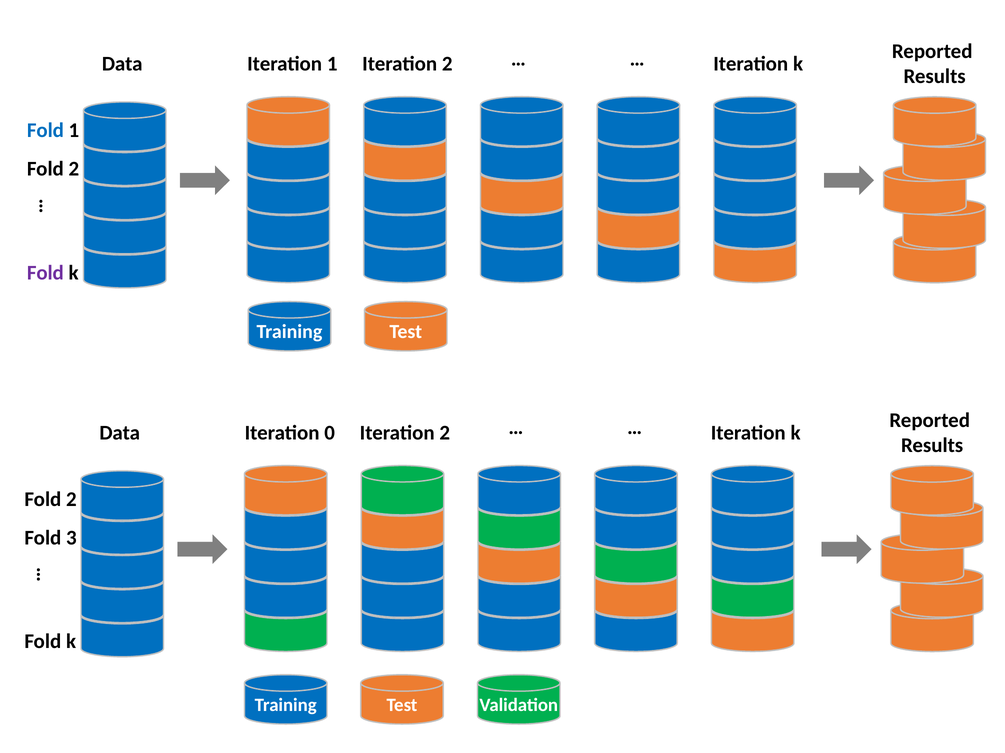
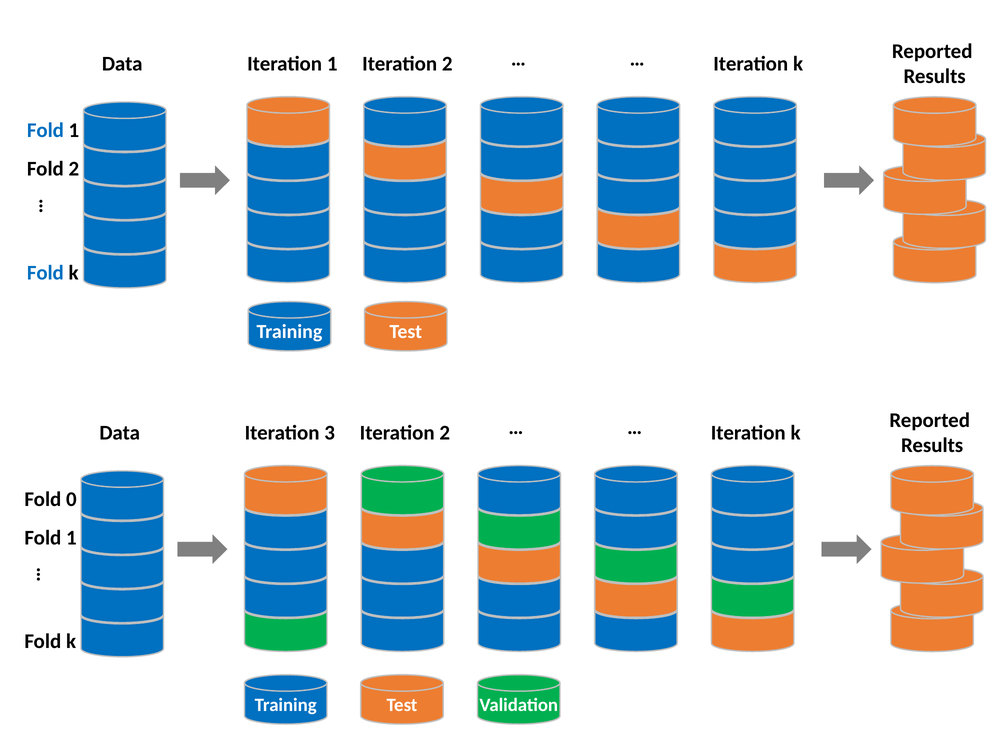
Fold colour: purple -> blue (45, 273)
0: 0 -> 3 (330, 433)
2: 2 -> 0 (71, 500)
3: 3 -> 1 (71, 538)
